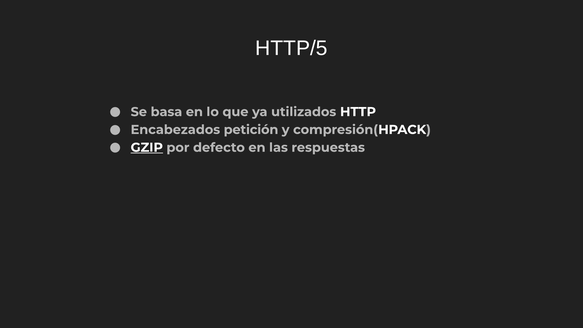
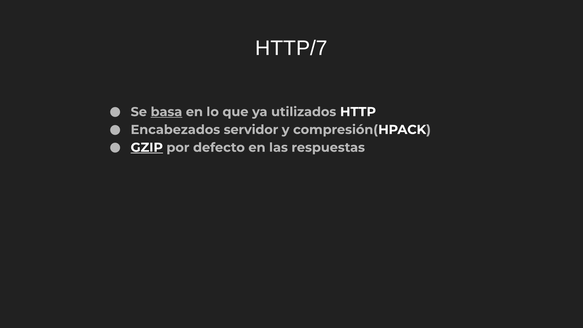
HTTP/5: HTTP/5 -> HTTP/7 (291, 48)
basa underline: none -> present (166, 112)
petición: petición -> servidor (251, 130)
